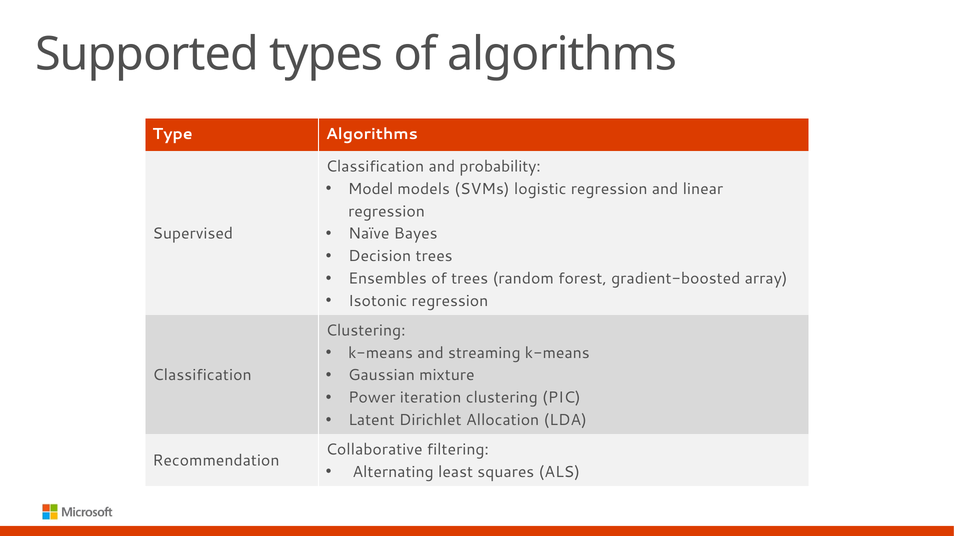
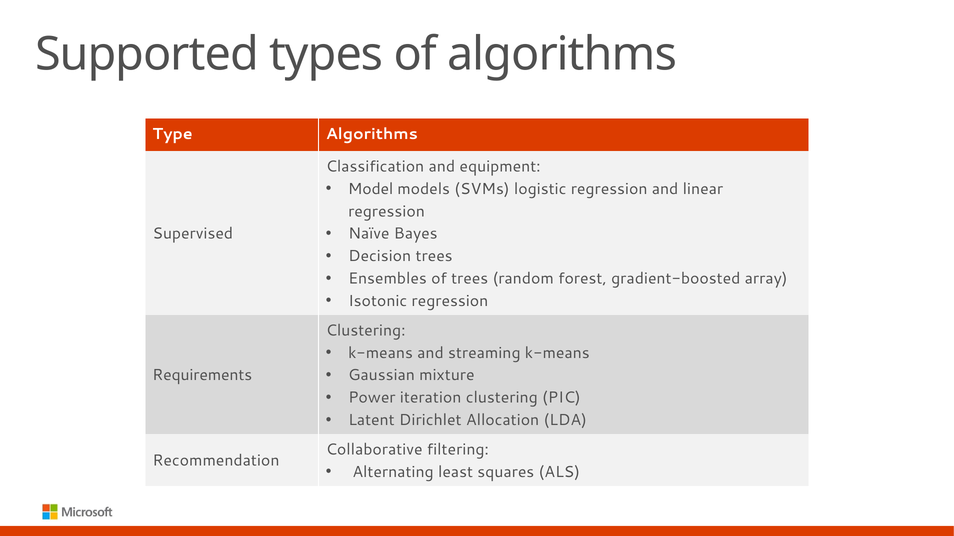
probability: probability -> equipment (500, 167)
Classification: Classification -> Requirements (202, 376)
